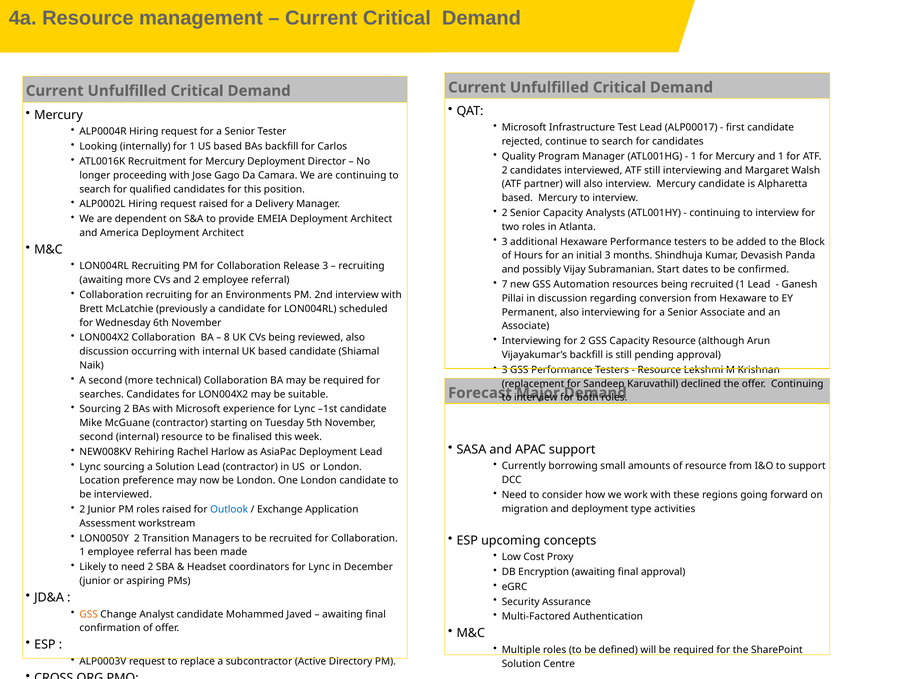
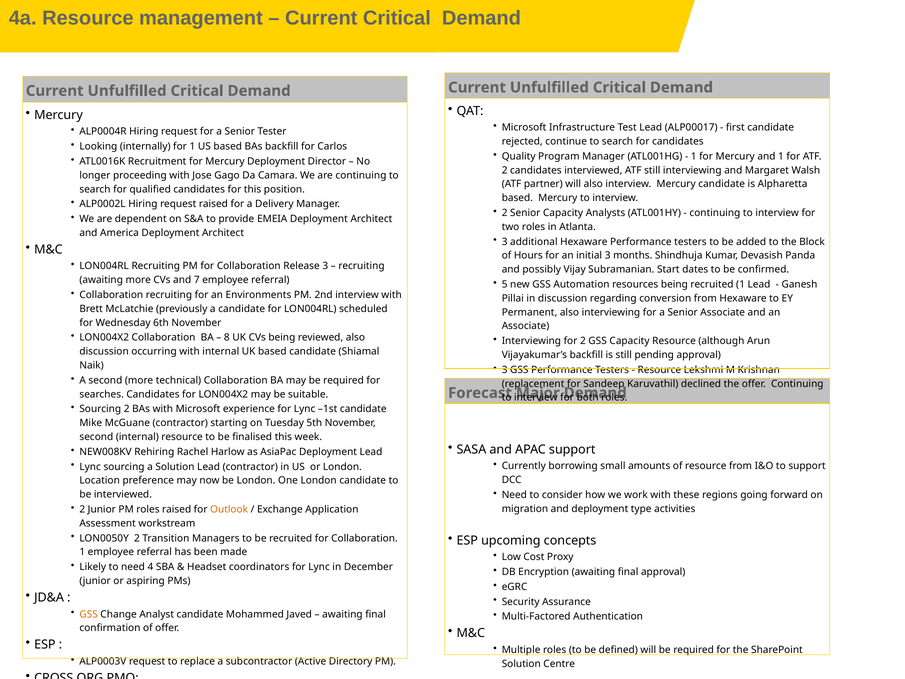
and 2: 2 -> 7 (197, 280)
7: 7 -> 5 (505, 284)
Outlook colour: blue -> orange (229, 509)
need 2: 2 -> 4 (150, 567)
